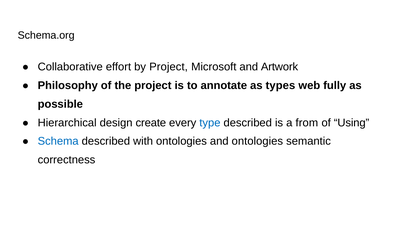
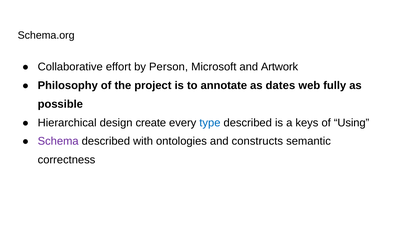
by Project: Project -> Person (169, 67)
types: types -> dates (280, 86)
from: from -> keys (307, 123)
Schema colour: blue -> purple (58, 142)
and ontologies: ontologies -> constructs (257, 142)
